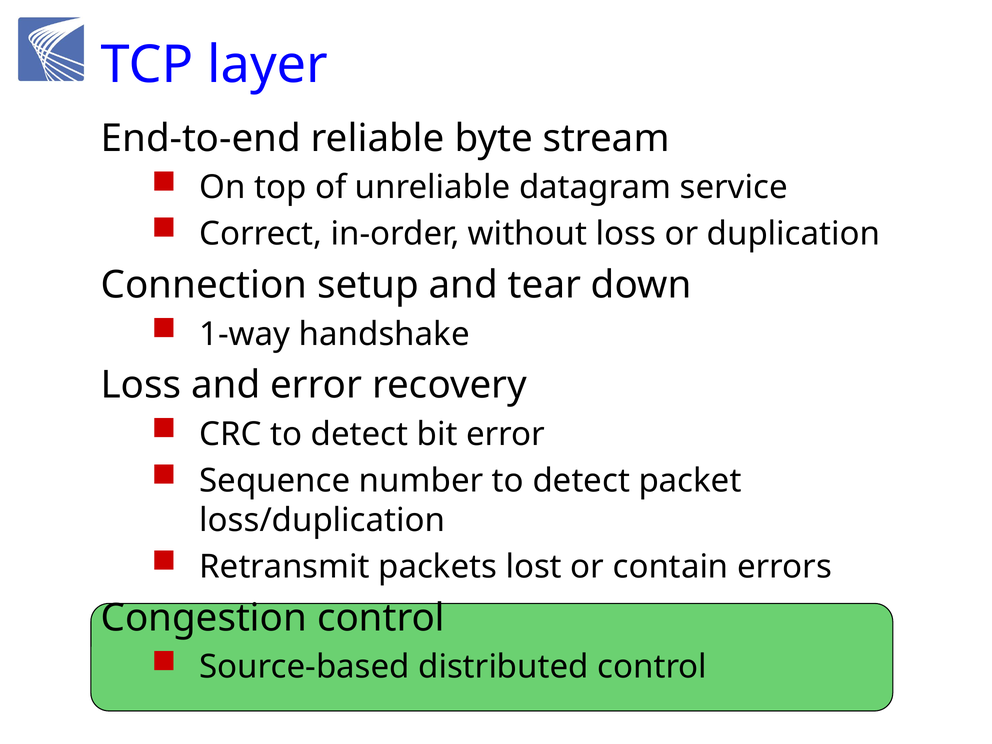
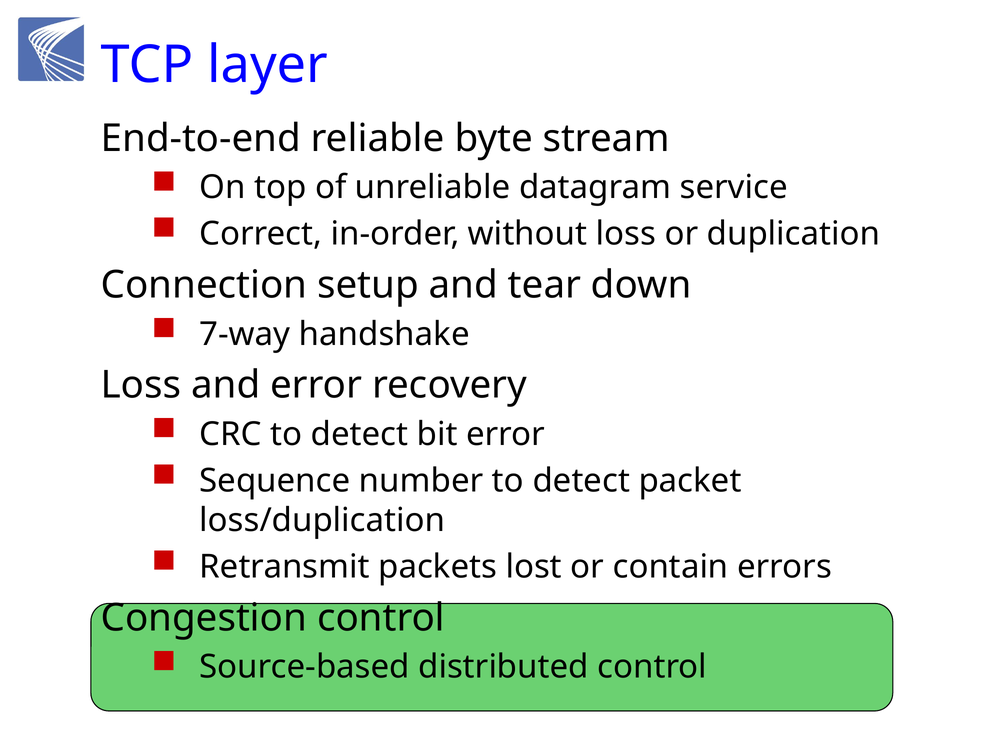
1-way: 1-way -> 7-way (245, 334)
